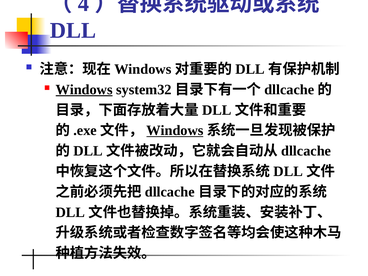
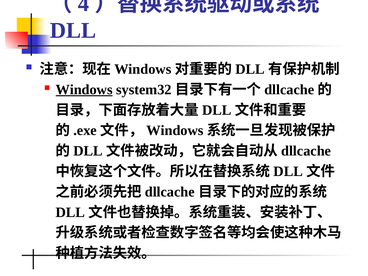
Windows underline: present -> none (175, 131)
